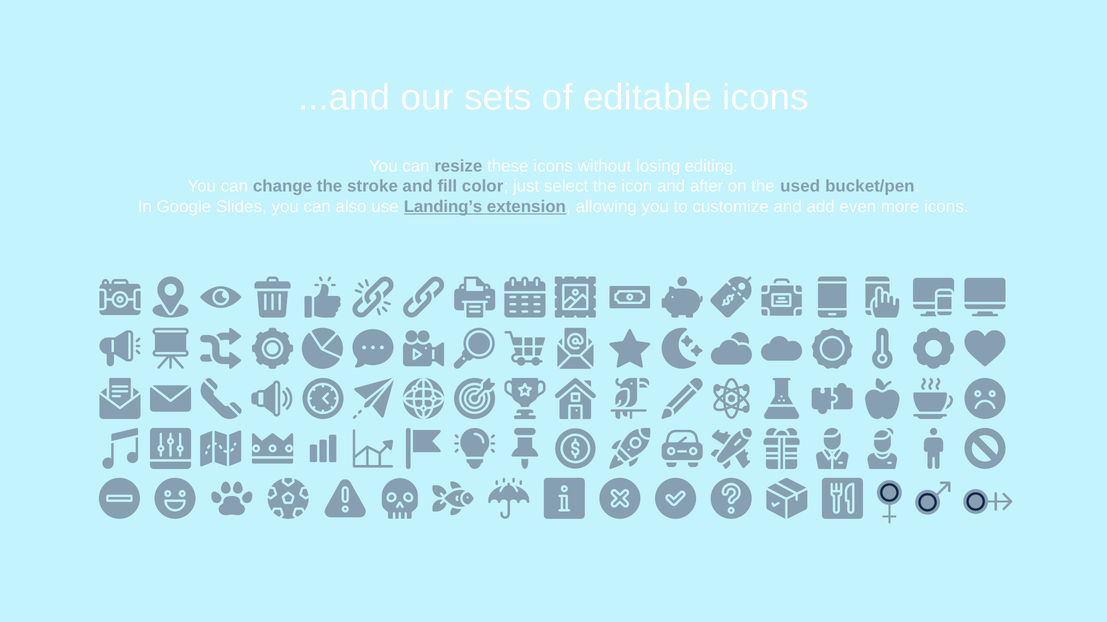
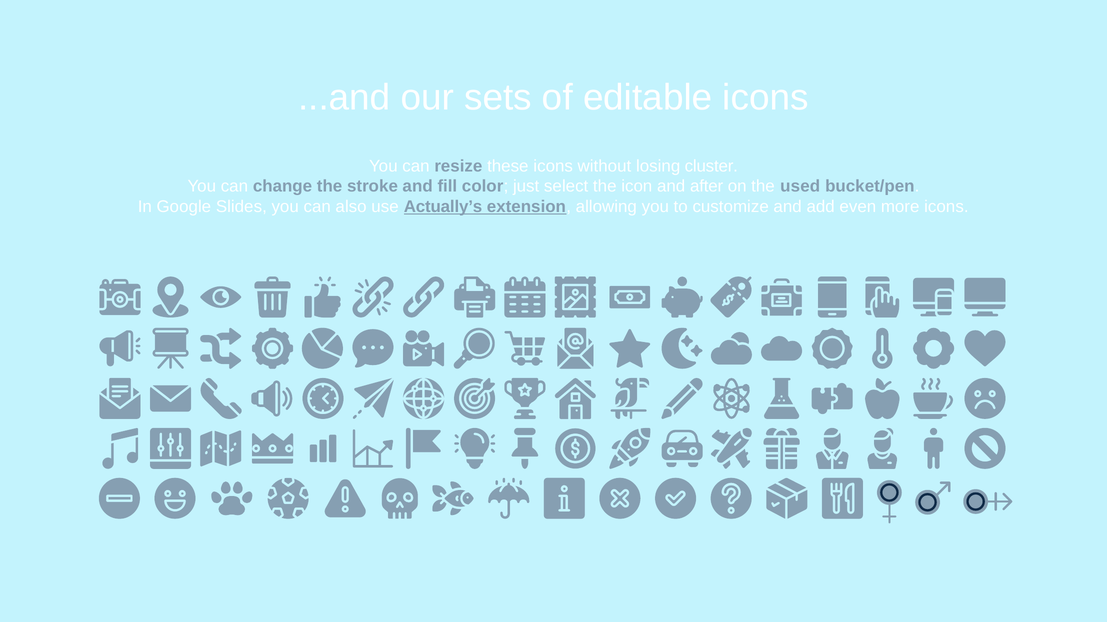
editing: editing -> cluster (711, 166)
Landing’s: Landing’s -> Actually’s (443, 207)
